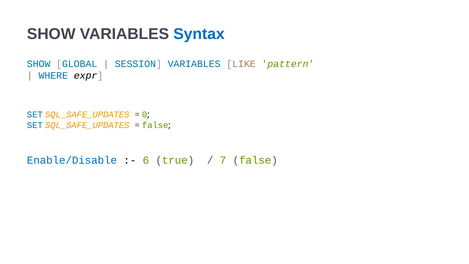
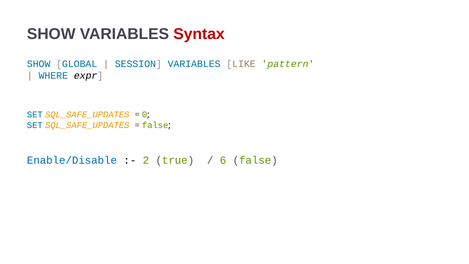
Syntax colour: blue -> red (199, 34)
6: 6 -> 2 (146, 160)
7: 7 -> 6 (223, 160)
